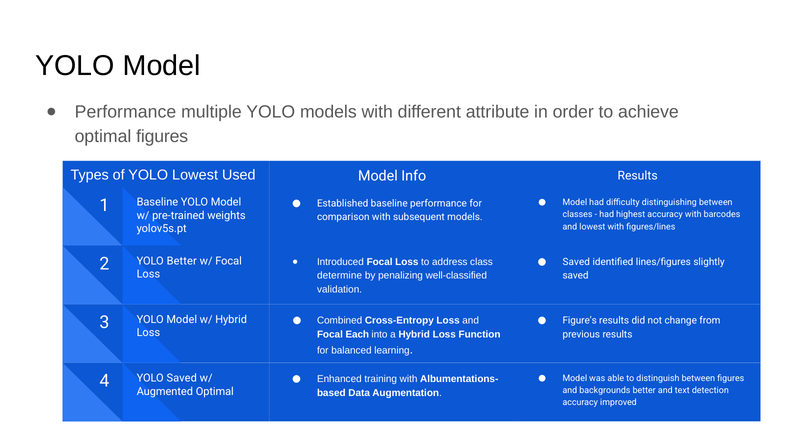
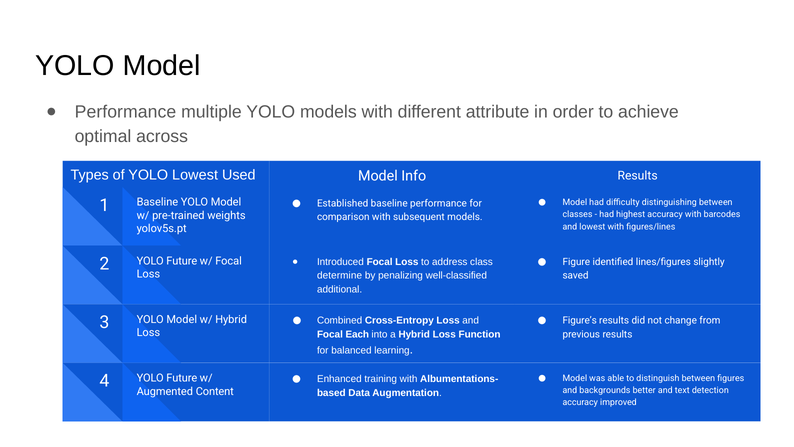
optimal figures: figures -> across (162, 136)
2 YOLO Better: Better -> Future (182, 261)
Saved: Saved -> Figure (576, 262)
validation: validation -> additional (340, 289)
4 YOLO Saved: Saved -> Future (182, 378)
Augmented Optimal: Optimal -> Content (215, 391)
